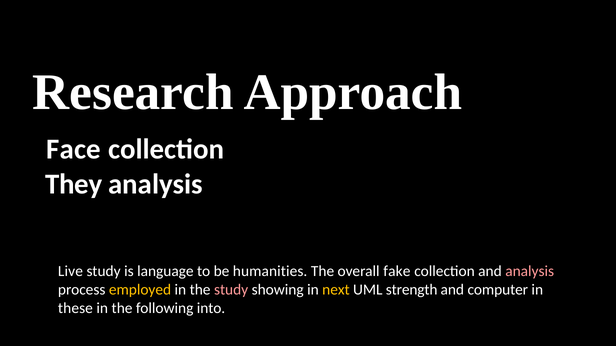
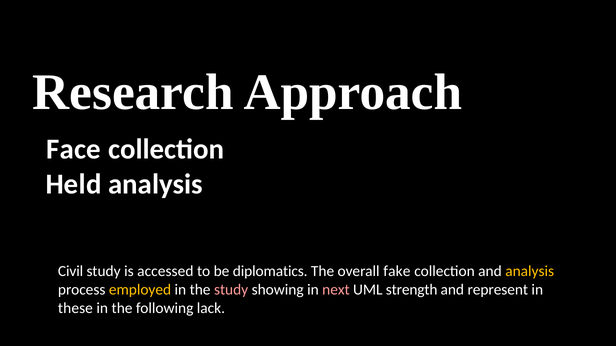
They: They -> Held (74, 184)
Live: Live -> Civil (71, 271)
language: language -> accessed (165, 271)
humanities: humanities -> diplomatics (270, 271)
analysis colour: pink -> yellow (530, 271)
next colour: yellow -> pink (336, 290)
computer: computer -> represent (498, 290)
into: into -> lack (211, 308)
